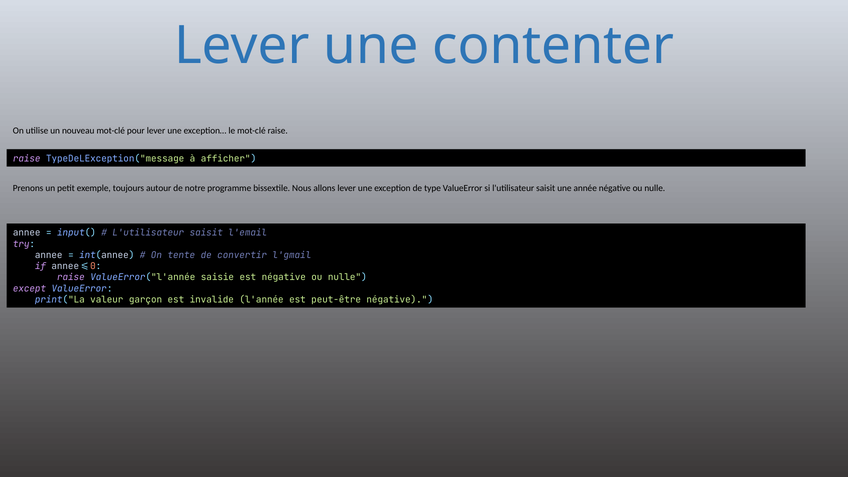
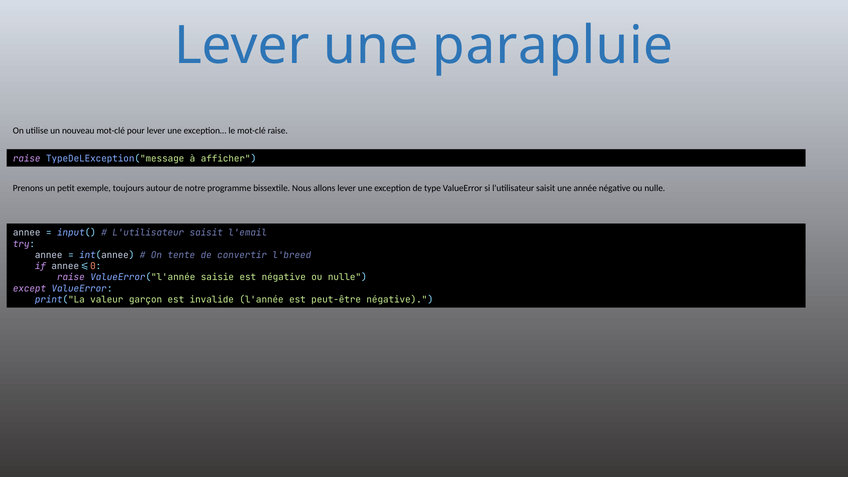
contenter: contenter -> parapluie (553, 46)
l'gmail: l'gmail -> l'breed (292, 255)
